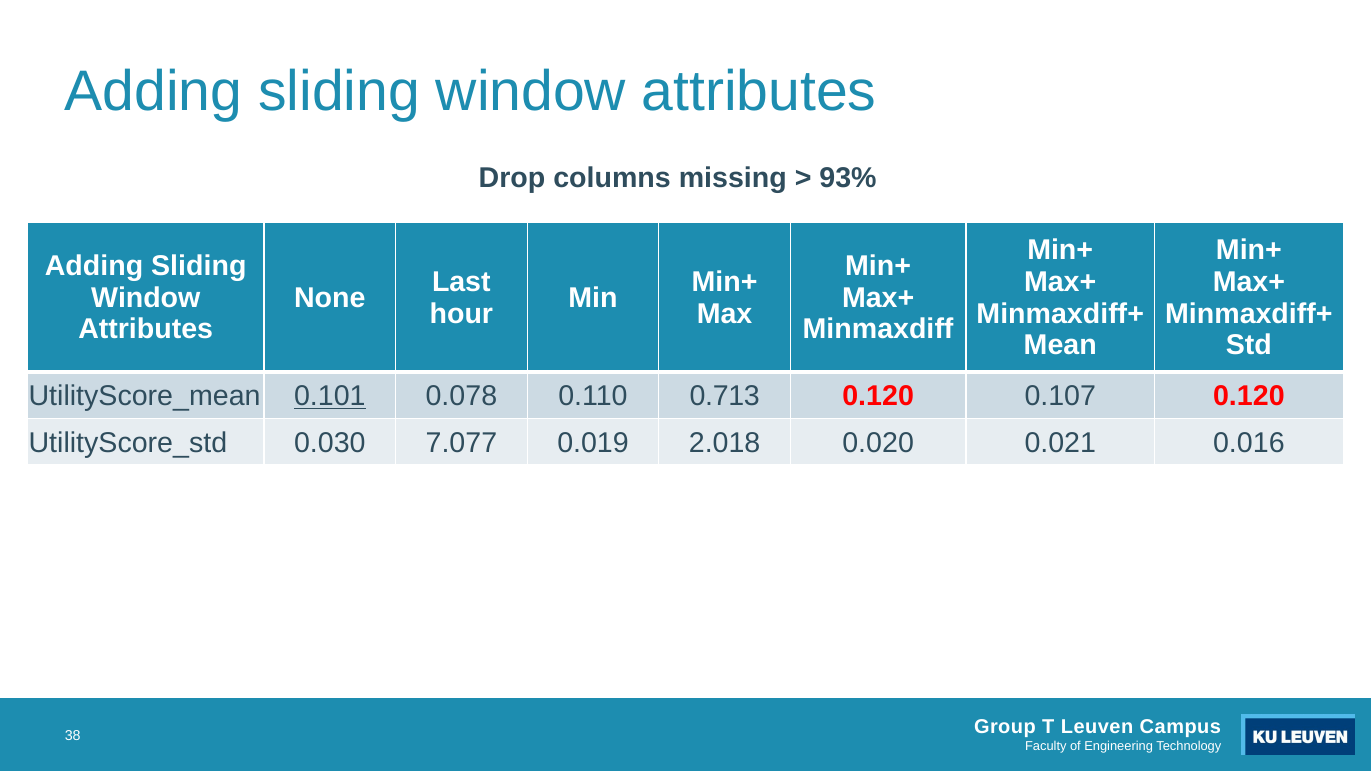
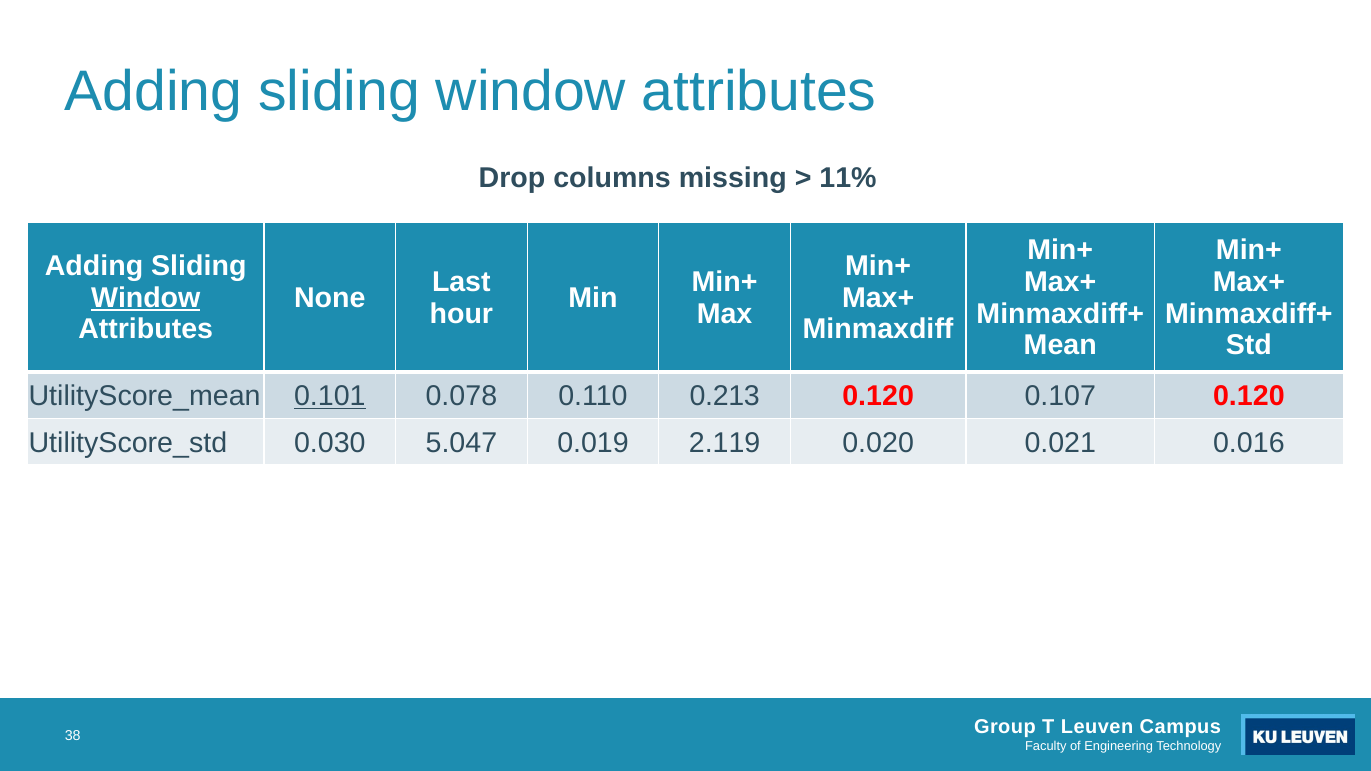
93%: 93% -> 11% (848, 178)
Window underline: none -> present (146, 298)
0.713: 0.713 -> 0.213 (725, 396)
7.077: 7.077 -> 5.047 (461, 443)
2.018: 2.018 -> 2.119 (725, 443)
